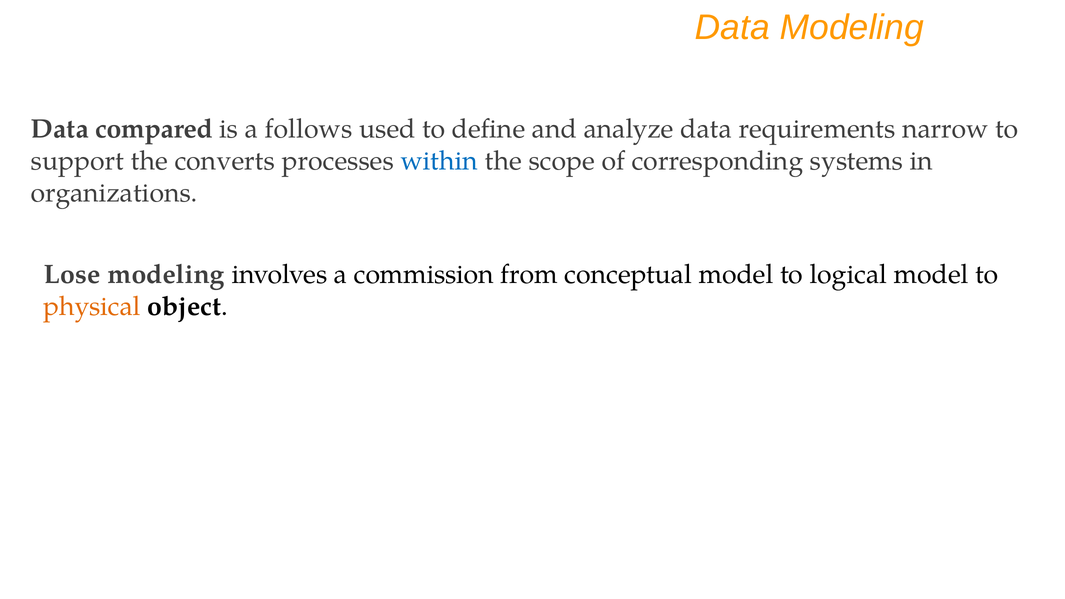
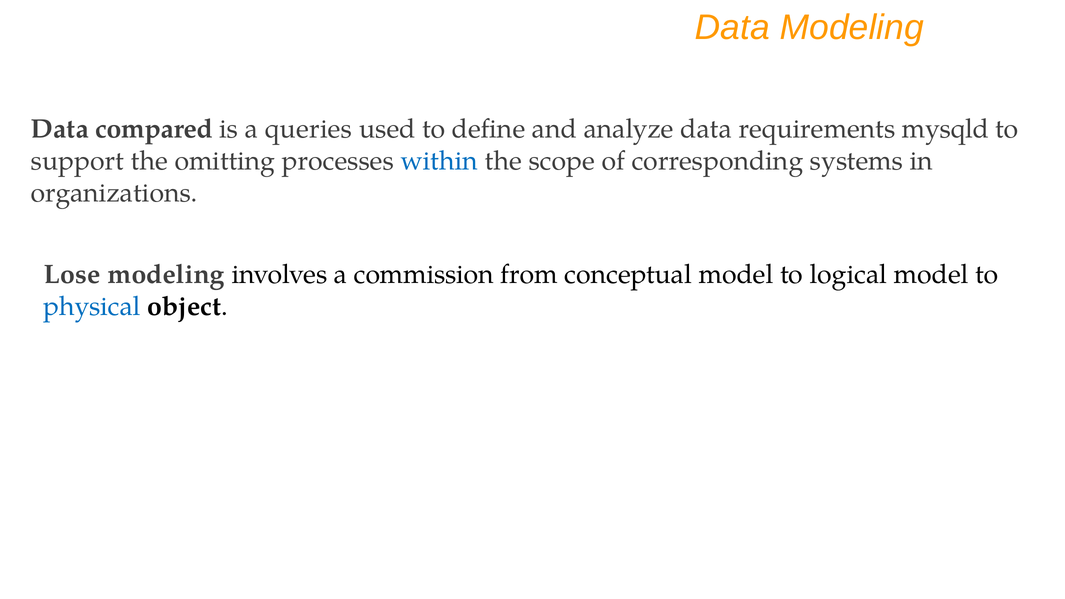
follows: follows -> queries (309, 129)
narrow: narrow -> mysqld (946, 129)
converts: converts -> omitting (225, 161)
physical colour: orange -> blue (92, 307)
